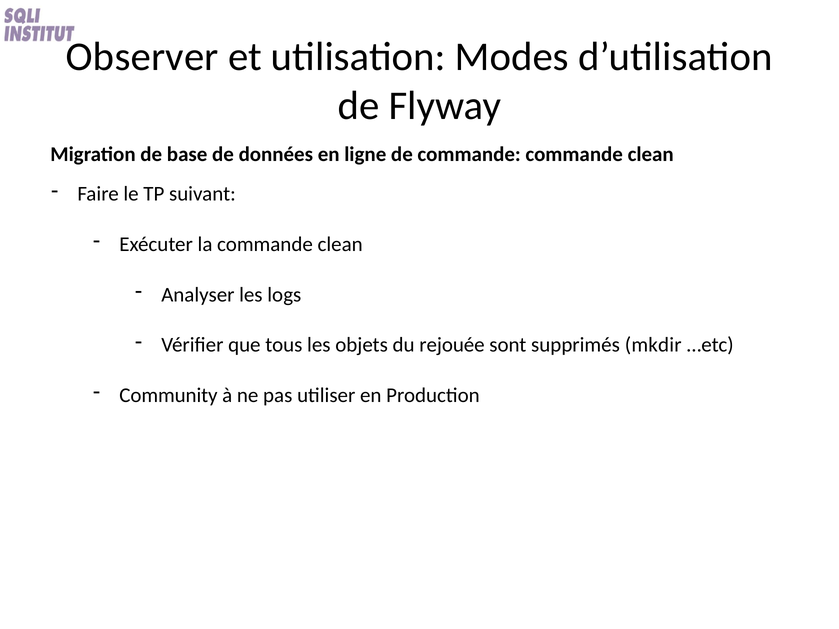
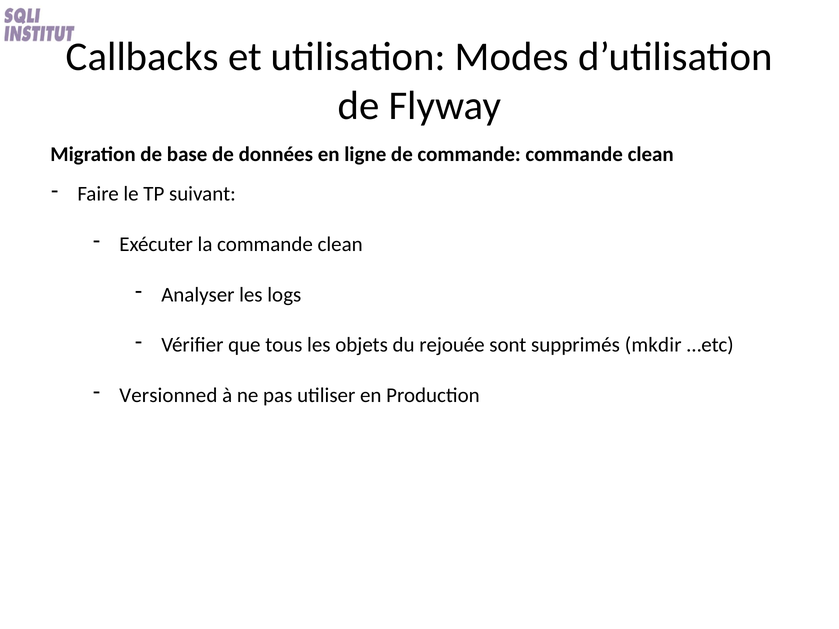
Observer: Observer -> Callbacks (142, 57)
Community: Community -> Versionned (168, 396)
